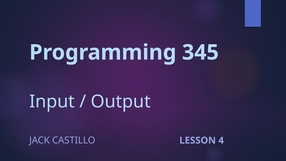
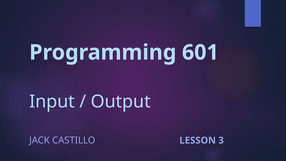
345: 345 -> 601 (200, 52)
4: 4 -> 3 (221, 140)
